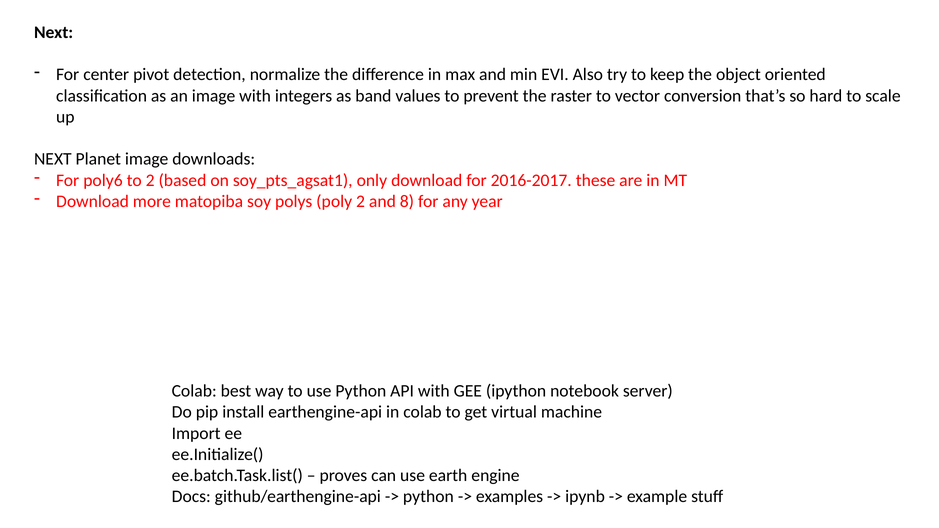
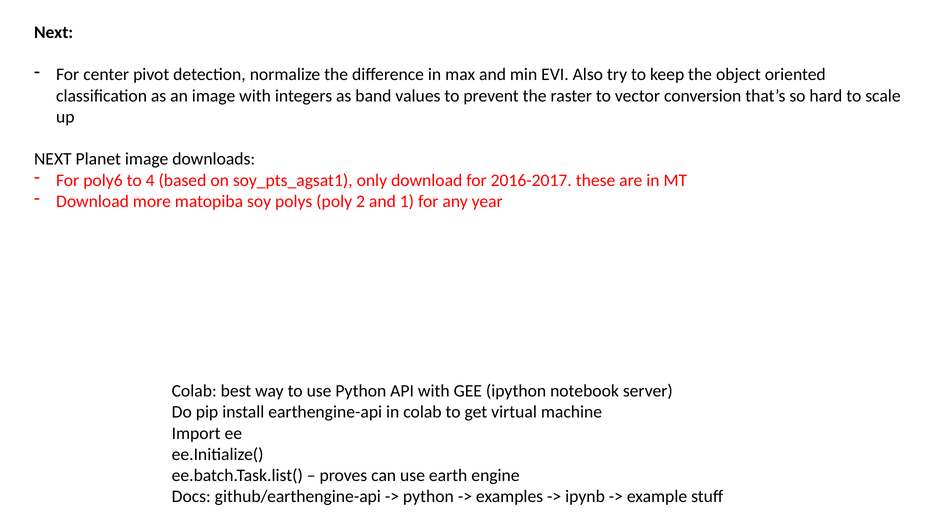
to 2: 2 -> 4 (150, 180)
8: 8 -> 1 (407, 201)
